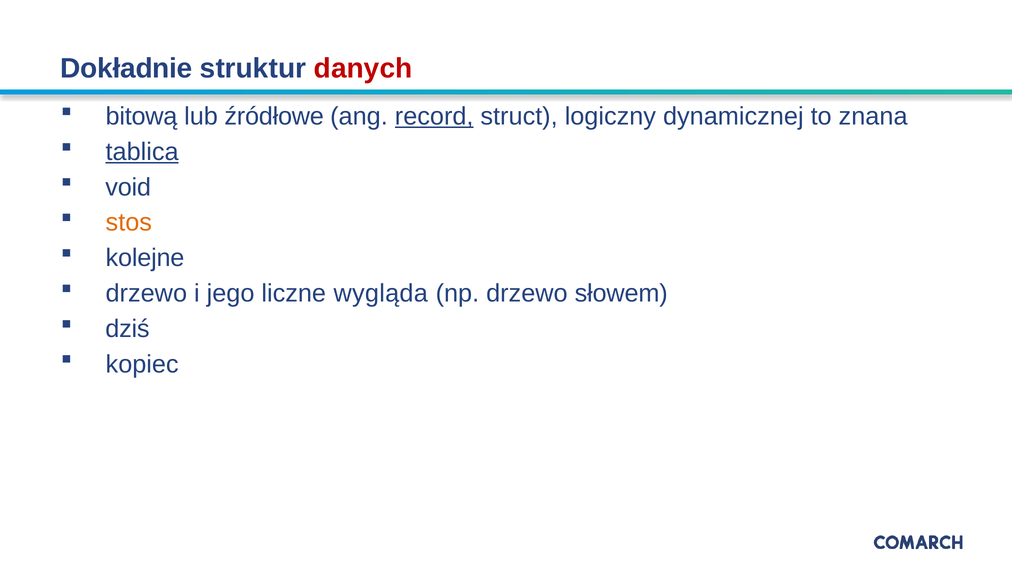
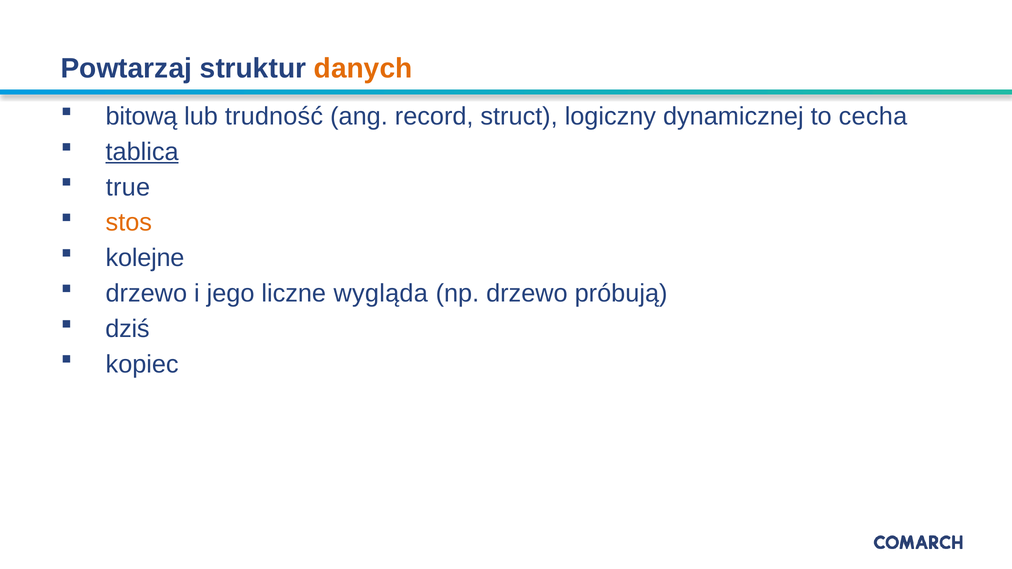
Dokładnie: Dokładnie -> Powtarzaj (126, 69)
danych colour: red -> orange (363, 69)
źródłowe: źródłowe -> trudność (274, 116)
record underline: present -> none (434, 116)
znana: znana -> cecha (873, 116)
void: void -> true (128, 187)
słowem: słowem -> próbują (621, 294)
